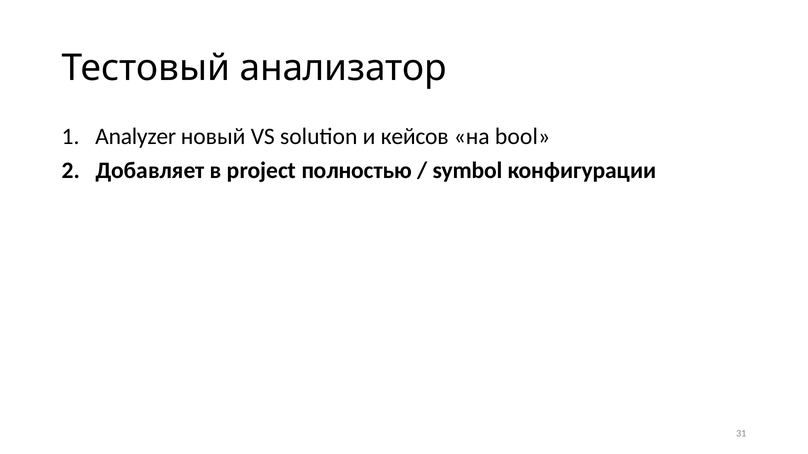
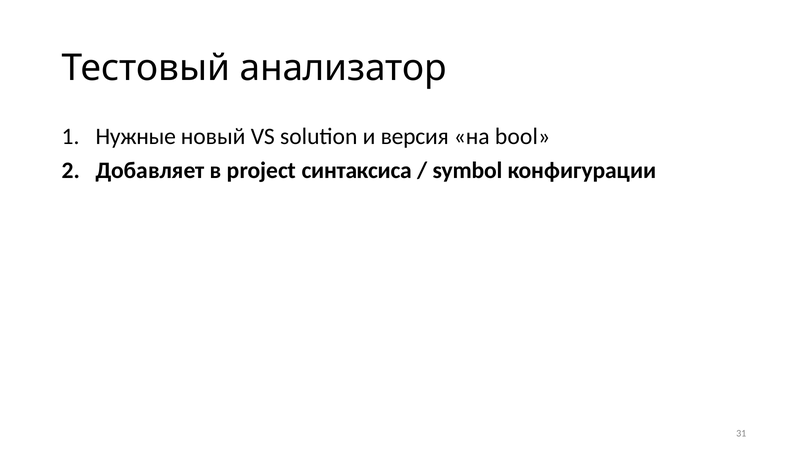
Analyzer: Analyzer -> Нужные (136, 137)
кейсов: кейсов -> версия (415, 137)
полностью: полностью -> синтаксиса (357, 170)
